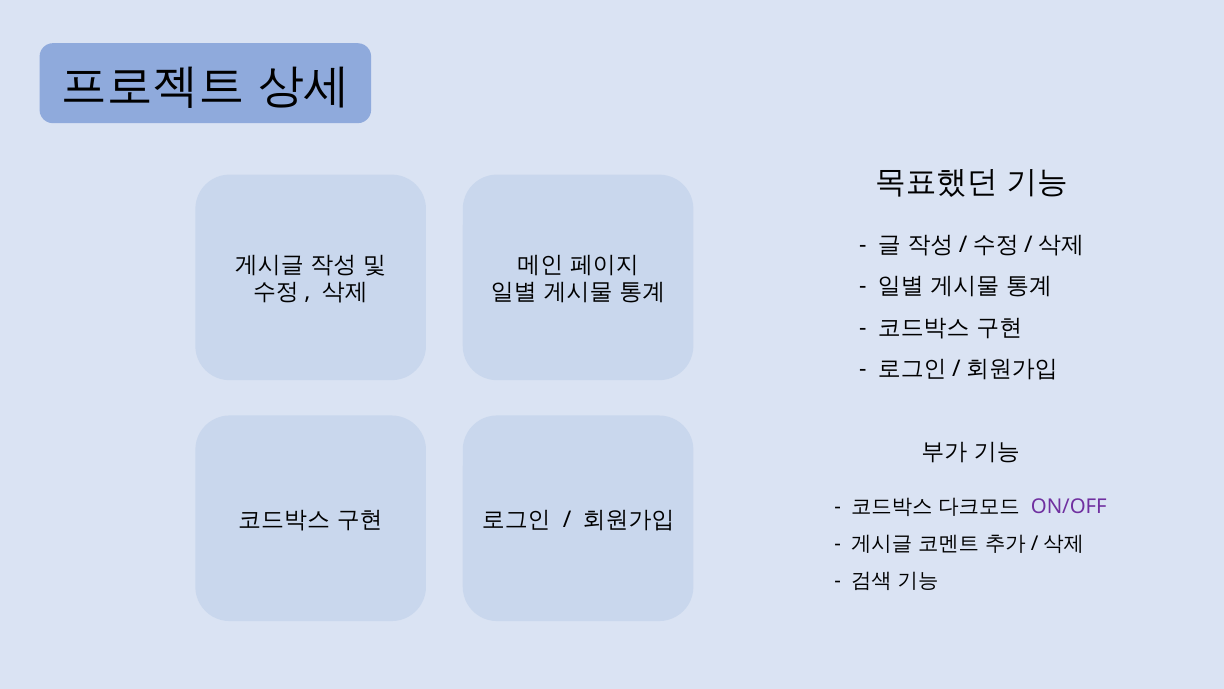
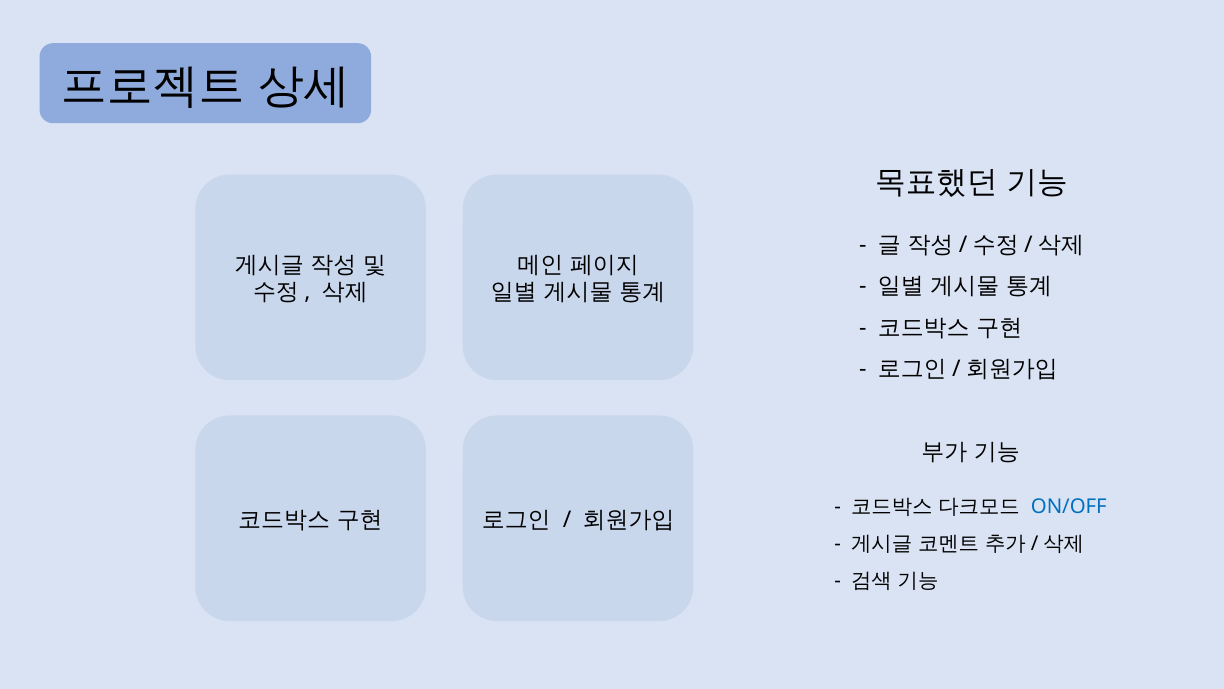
ON/OFF colour: purple -> blue (1069, 507)
